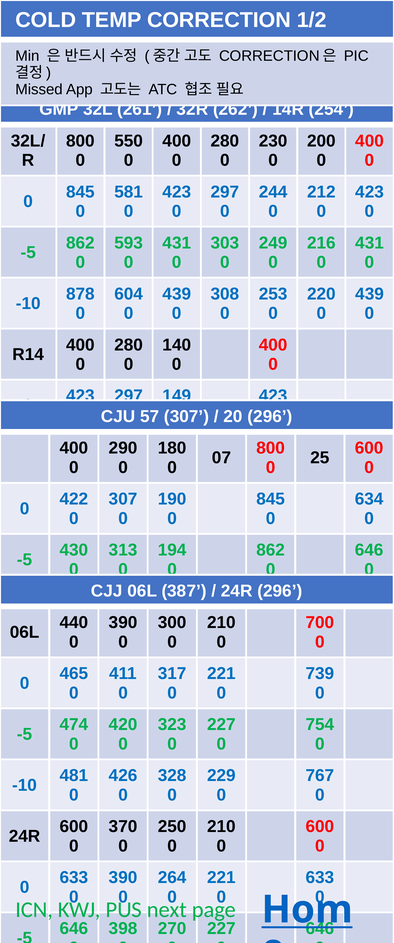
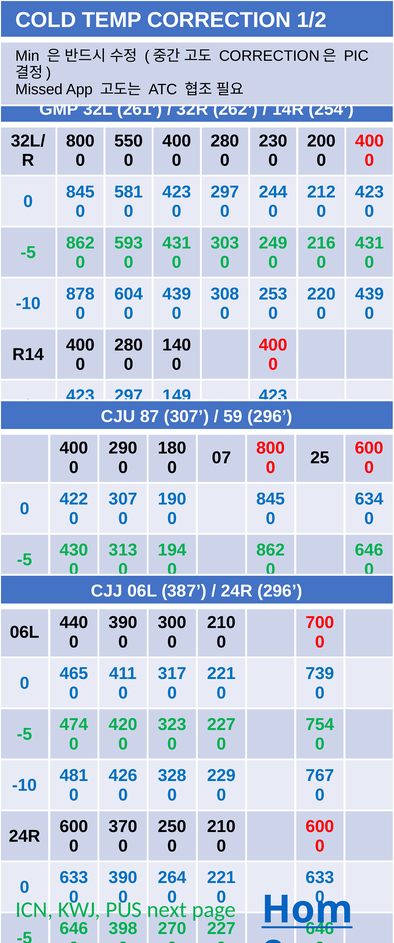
57: 57 -> 87 (150, 416)
20: 20 -> 59 (233, 416)
